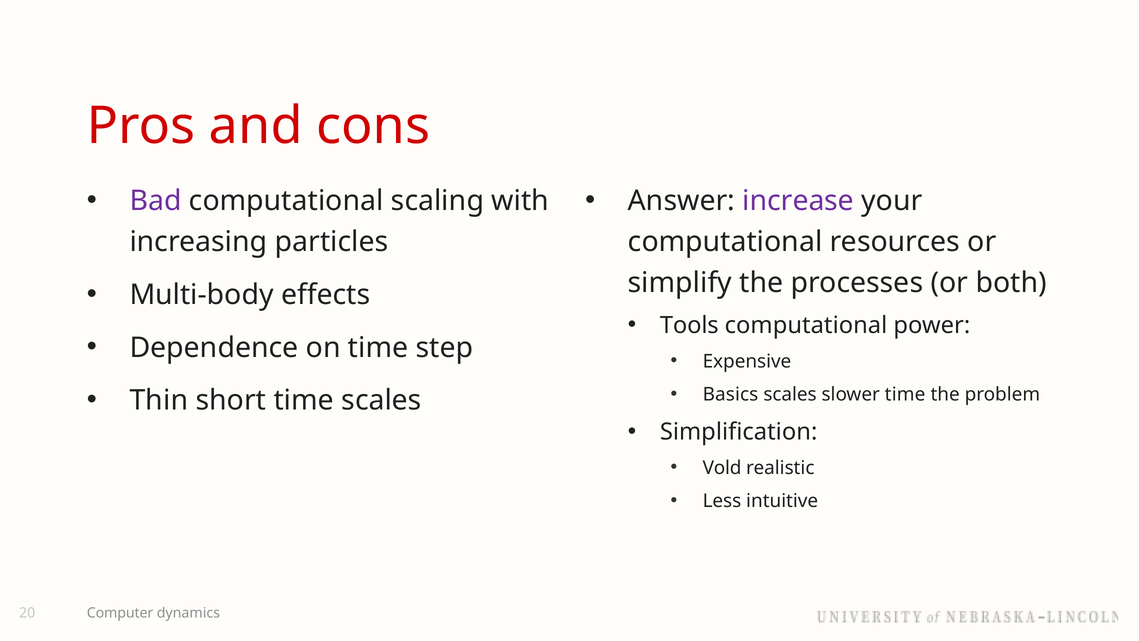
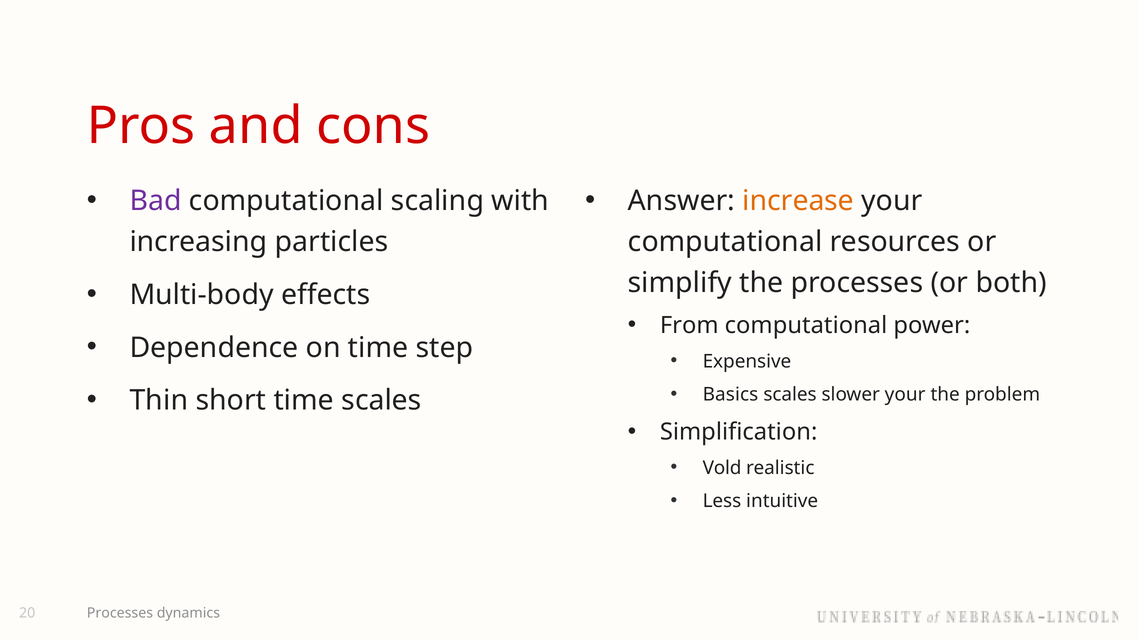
increase colour: purple -> orange (798, 201)
Tools: Tools -> From (689, 325)
slower time: time -> your (905, 394)
Computer: Computer -> Processes (120, 613)
